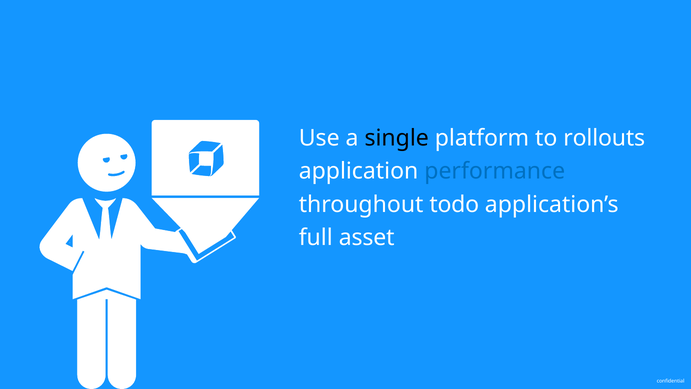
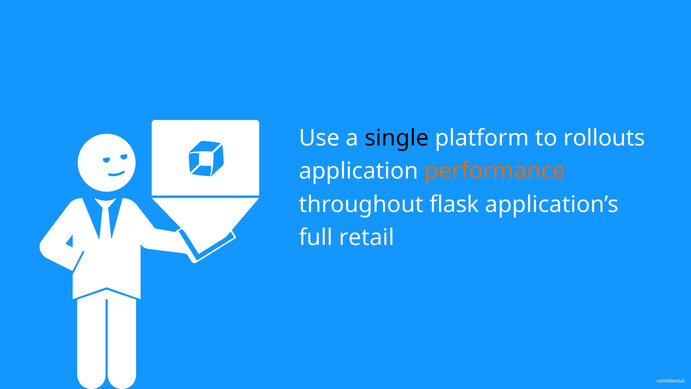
performance colour: blue -> orange (495, 171)
todo: todo -> flask (454, 204)
asset: asset -> retail (367, 238)
